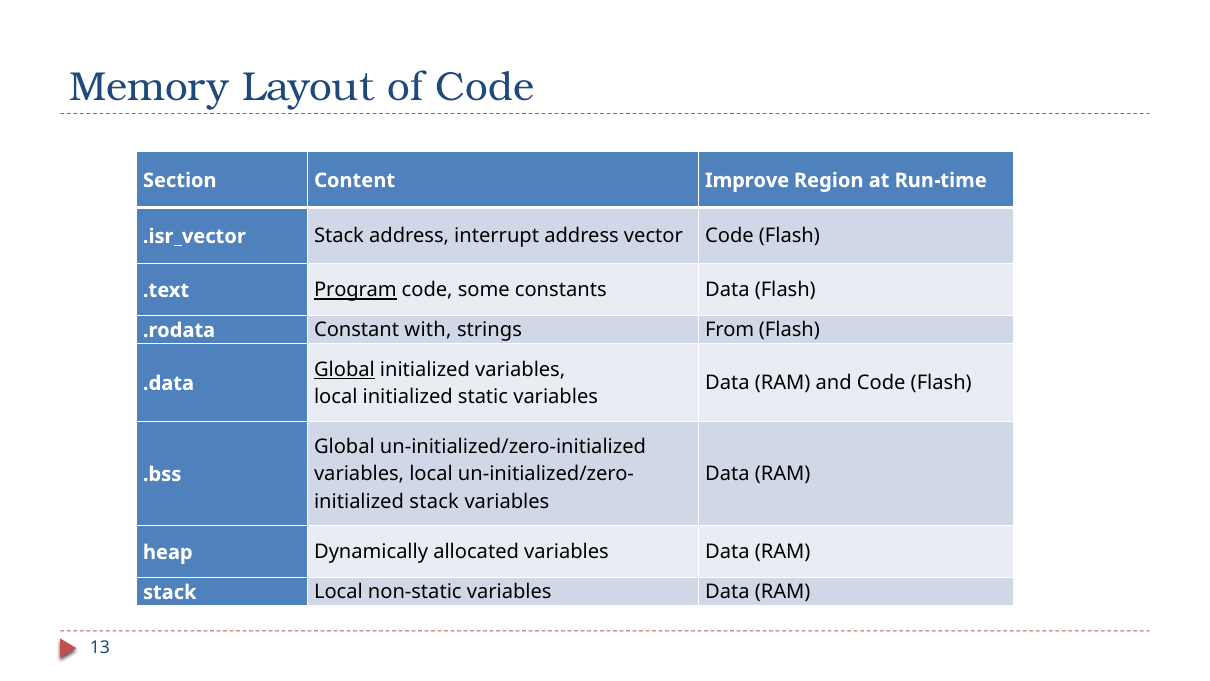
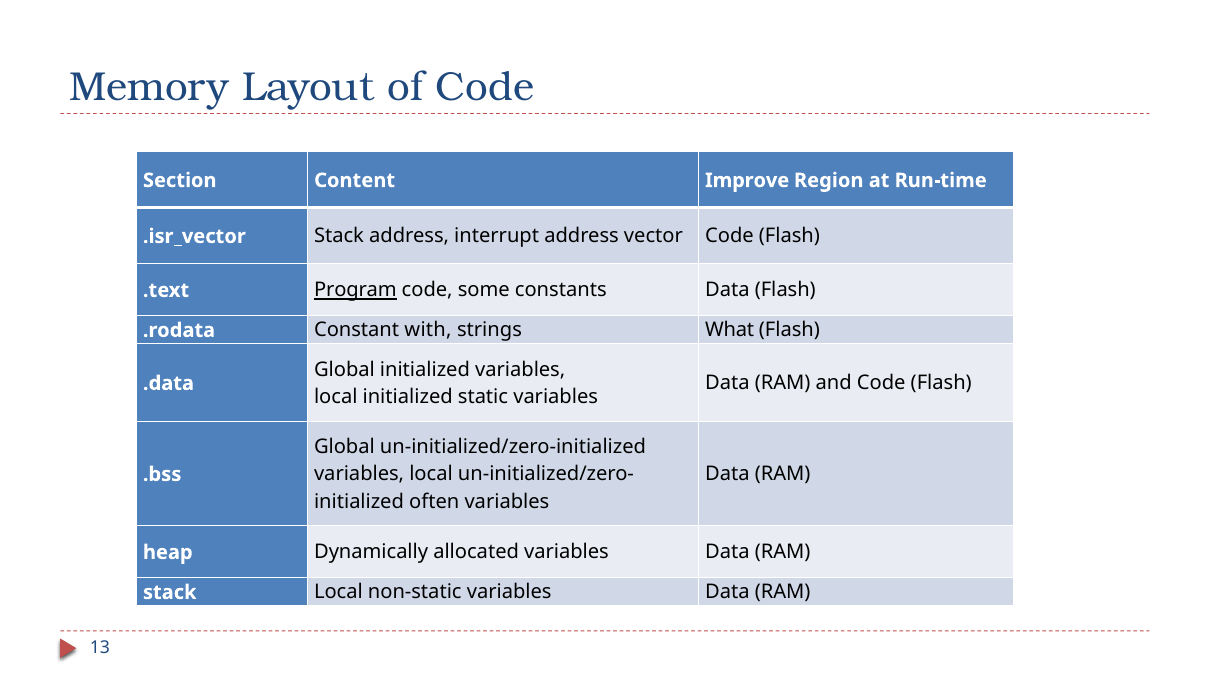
From: From -> What (730, 330)
Global underline: present -> none (344, 369)
initialized stack: stack -> often (434, 501)
